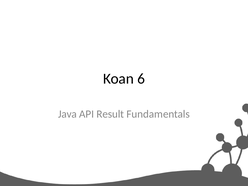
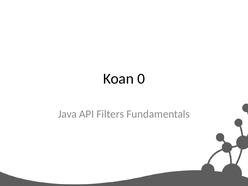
6: 6 -> 0 (141, 79)
Result: Result -> Filters (110, 114)
